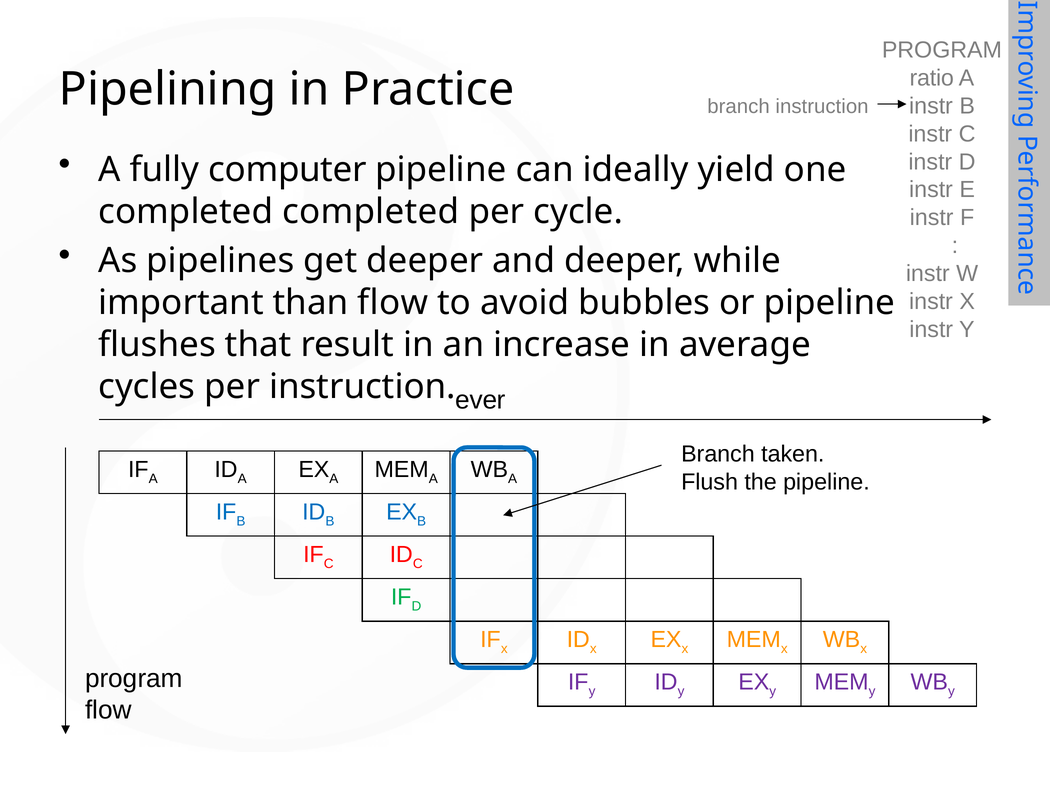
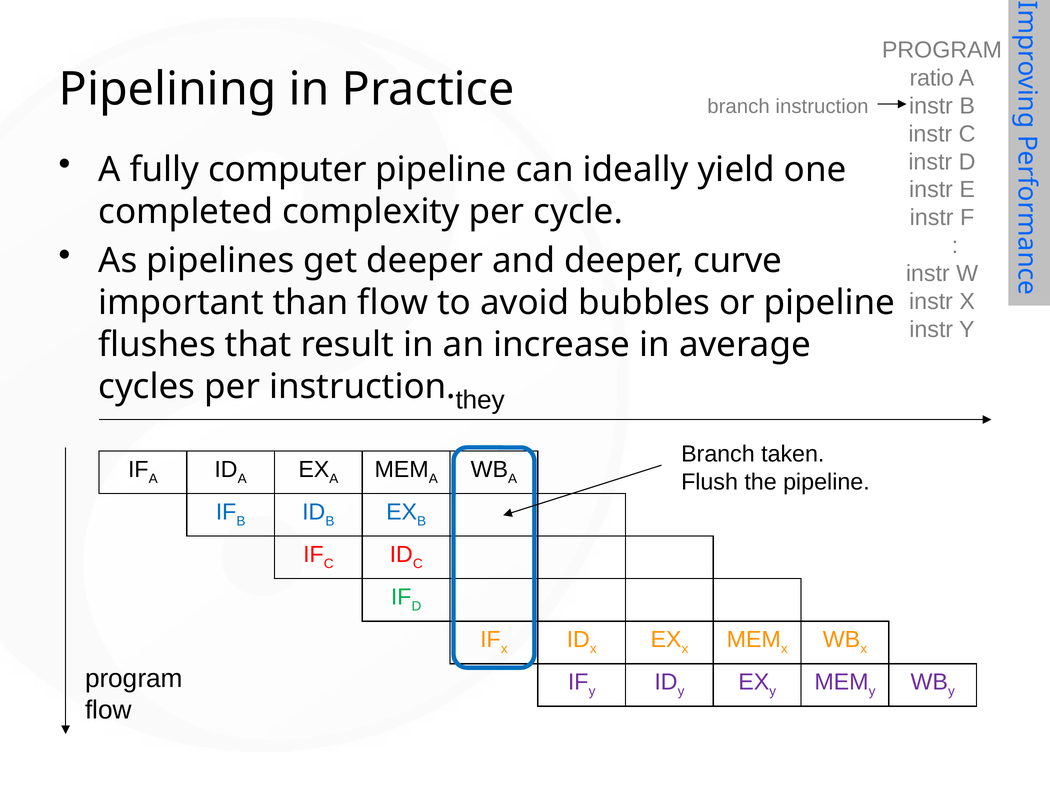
completed completed: completed -> complexity (371, 212)
while: while -> curve (738, 261)
ever: ever -> they (480, 400)
